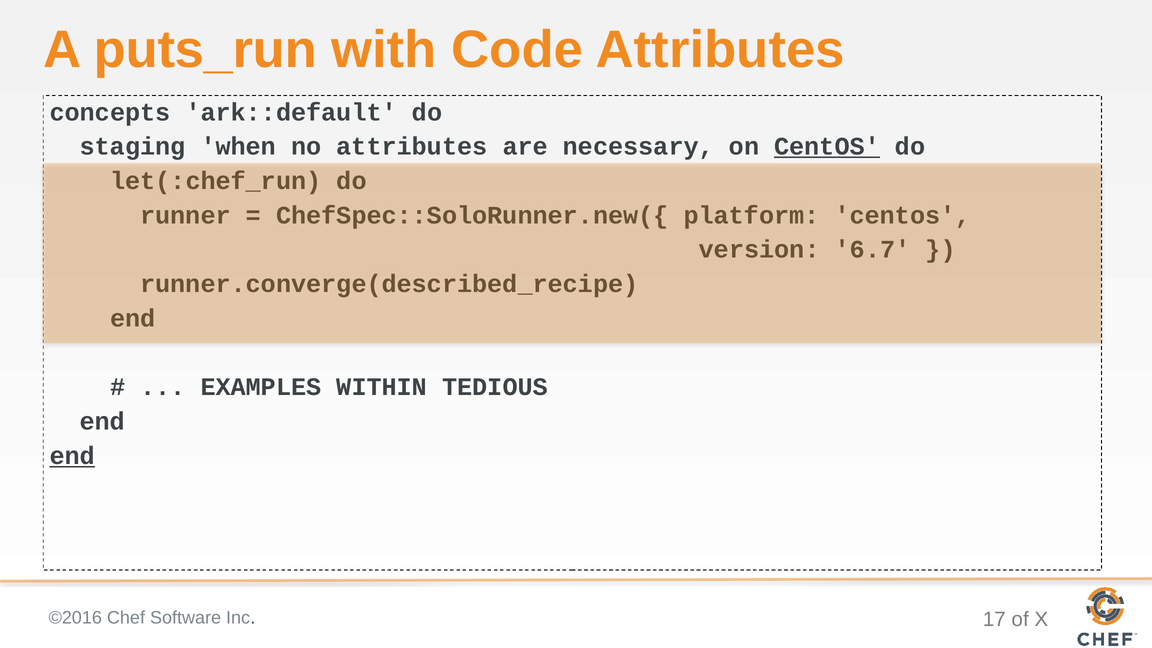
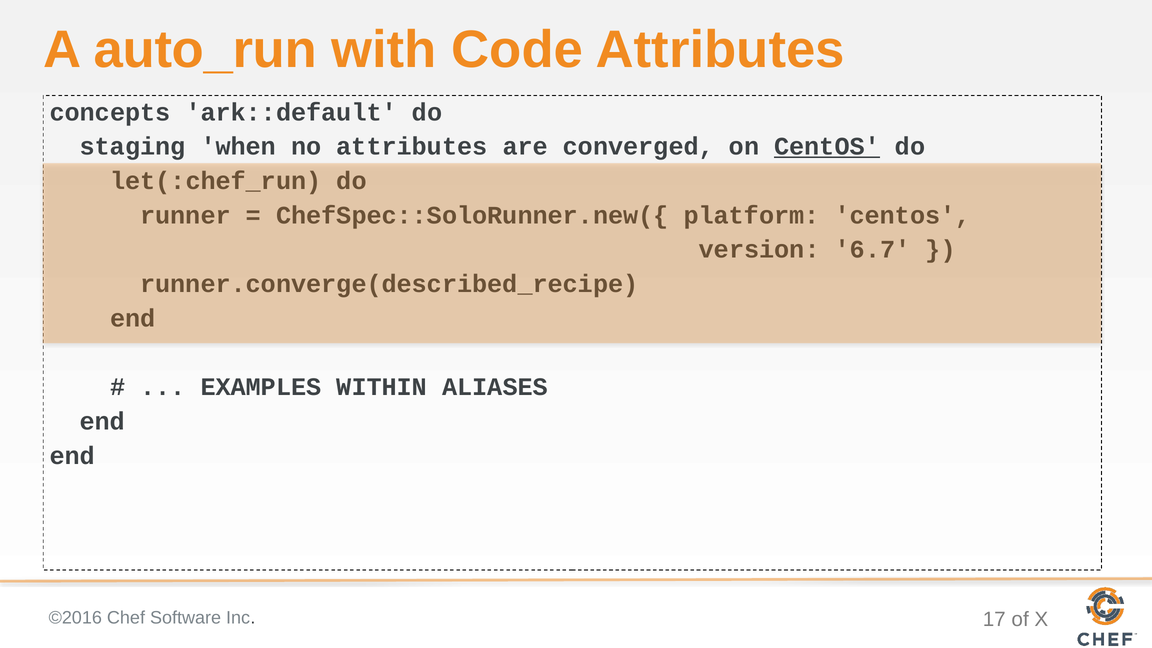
puts_run: puts_run -> auto_run (205, 50)
necessary: necessary -> converged (638, 147)
TEDIOUS: TEDIOUS -> ALIASES (495, 387)
end underline: present -> none (72, 456)
